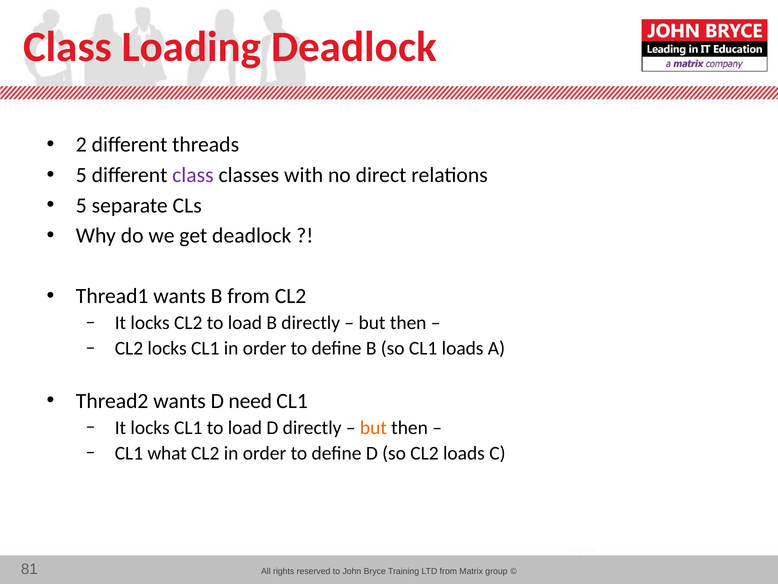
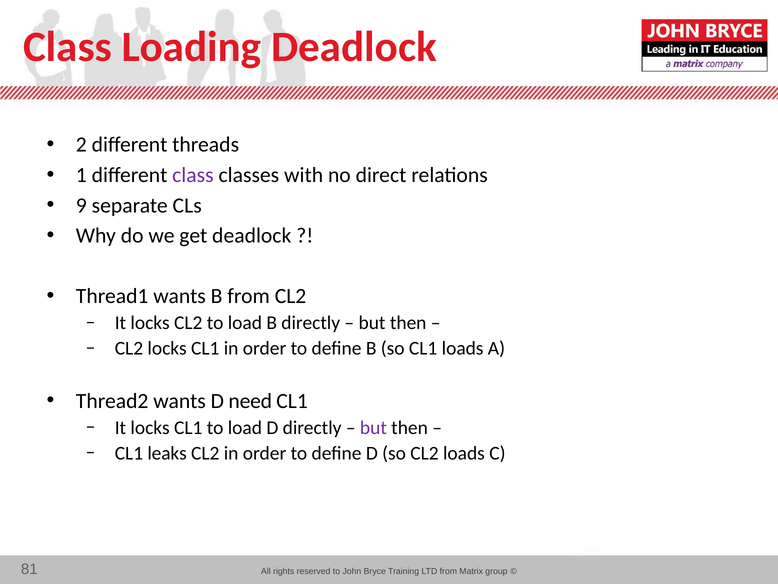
5: 5 -> 1 (81, 175)
5: 5 -> 9 (81, 205)
but colour: orange -> purple (373, 427)
what: what -> leaks (167, 453)
